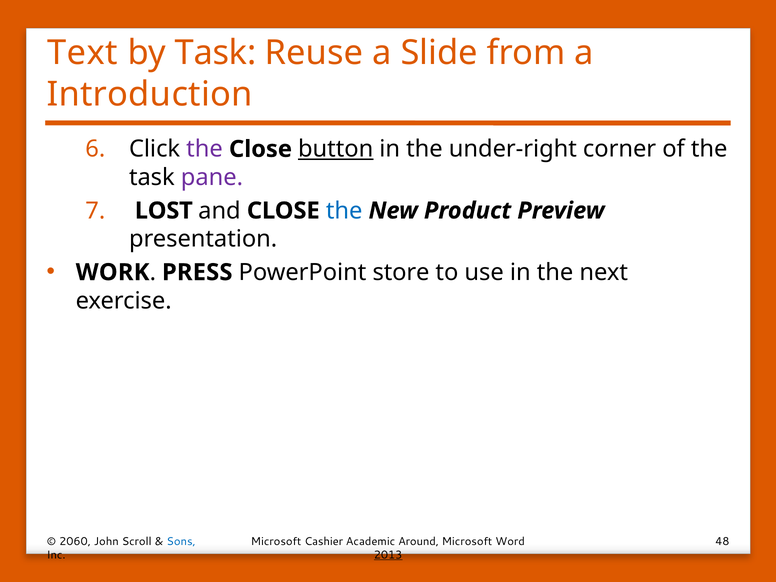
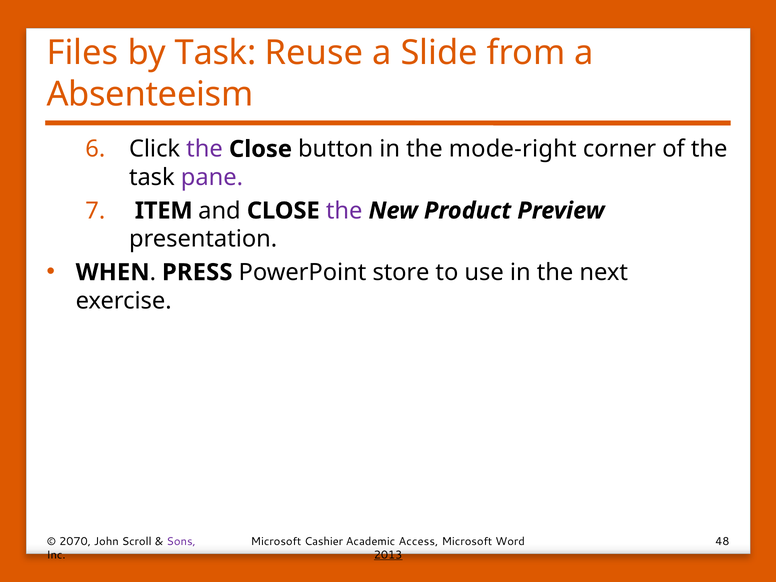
Text: Text -> Files (83, 53)
Introduction: Introduction -> Absenteeism (150, 94)
button underline: present -> none (336, 149)
under-right: under-right -> mode-right (513, 149)
LOST: LOST -> ITEM (164, 211)
the colour: blue -> purple (344, 211)
WORK: WORK -> WHEN (113, 272)
2060: 2060 -> 2070 (75, 541)
Sons colour: blue -> purple (181, 541)
Around: Around -> Access (418, 541)
